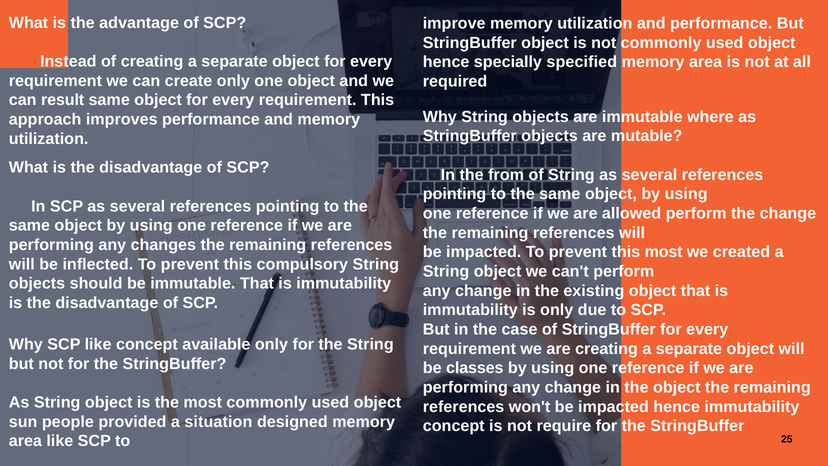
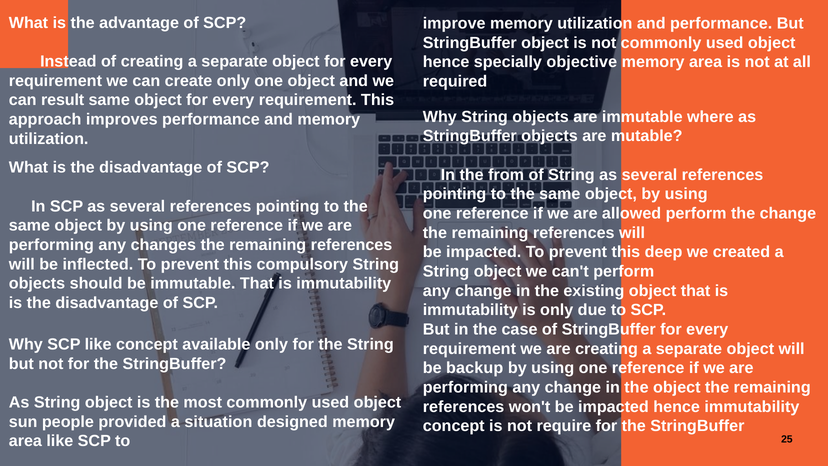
specified: specified -> objective (582, 62)
this most: most -> deep (664, 252)
classes: classes -> backup (475, 368)
